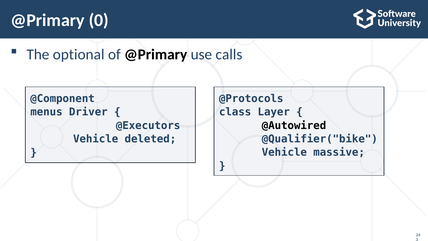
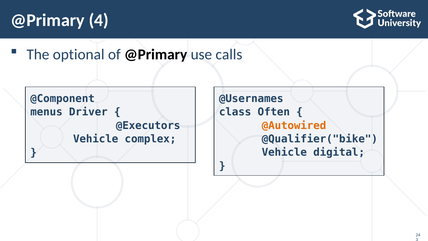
0: 0 -> 4 (99, 20)
@Protocols: @Protocols -> @Usernames (251, 98)
Layer: Layer -> Often (274, 112)
@Autowired colour: black -> orange (294, 125)
deleted: deleted -> complex (150, 139)
massive: massive -> digital (339, 152)
